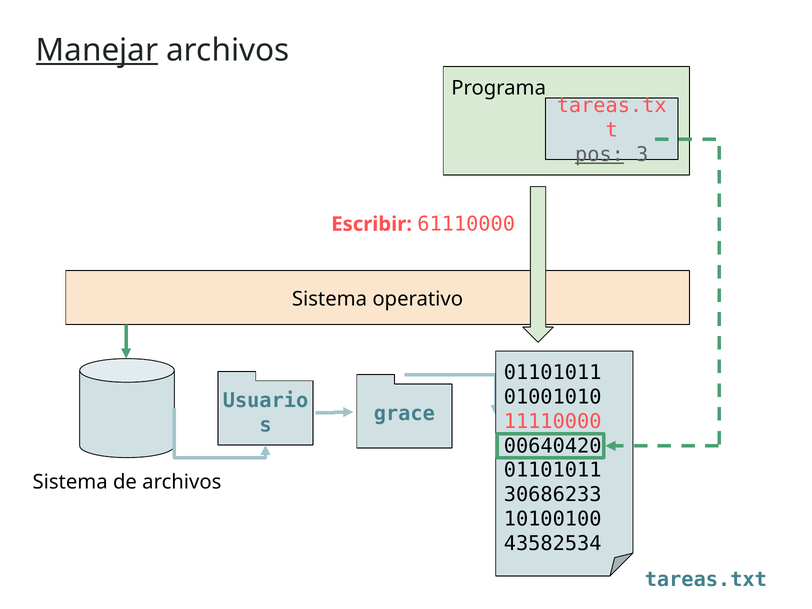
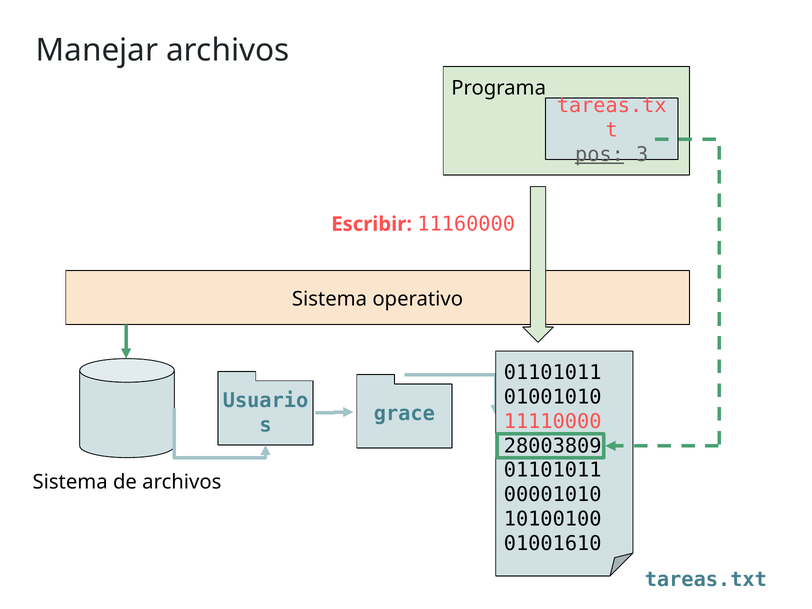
Manejar underline: present -> none (97, 51)
61110000: 61110000 -> 11160000 (466, 224)
00640420: 00640420 -> 28003809 (553, 446)
30686233: 30686233 -> 00001010 (553, 495)
43582534: 43582534 -> 01001610 (553, 543)
